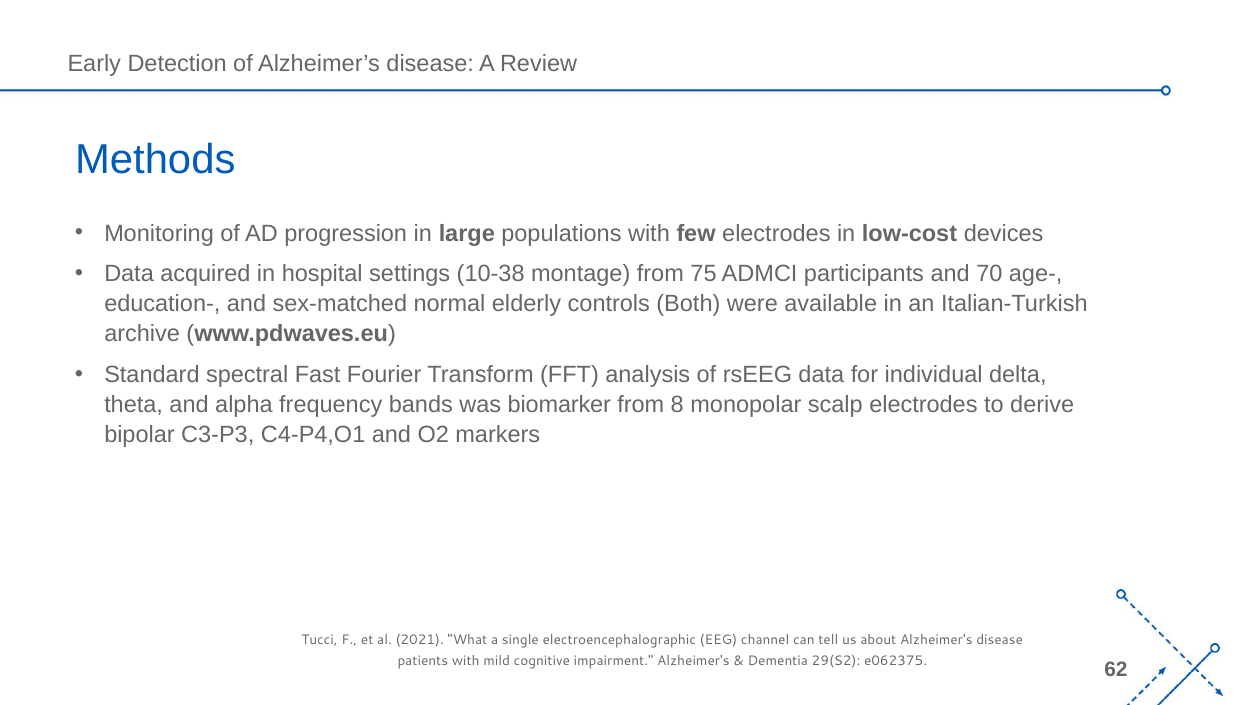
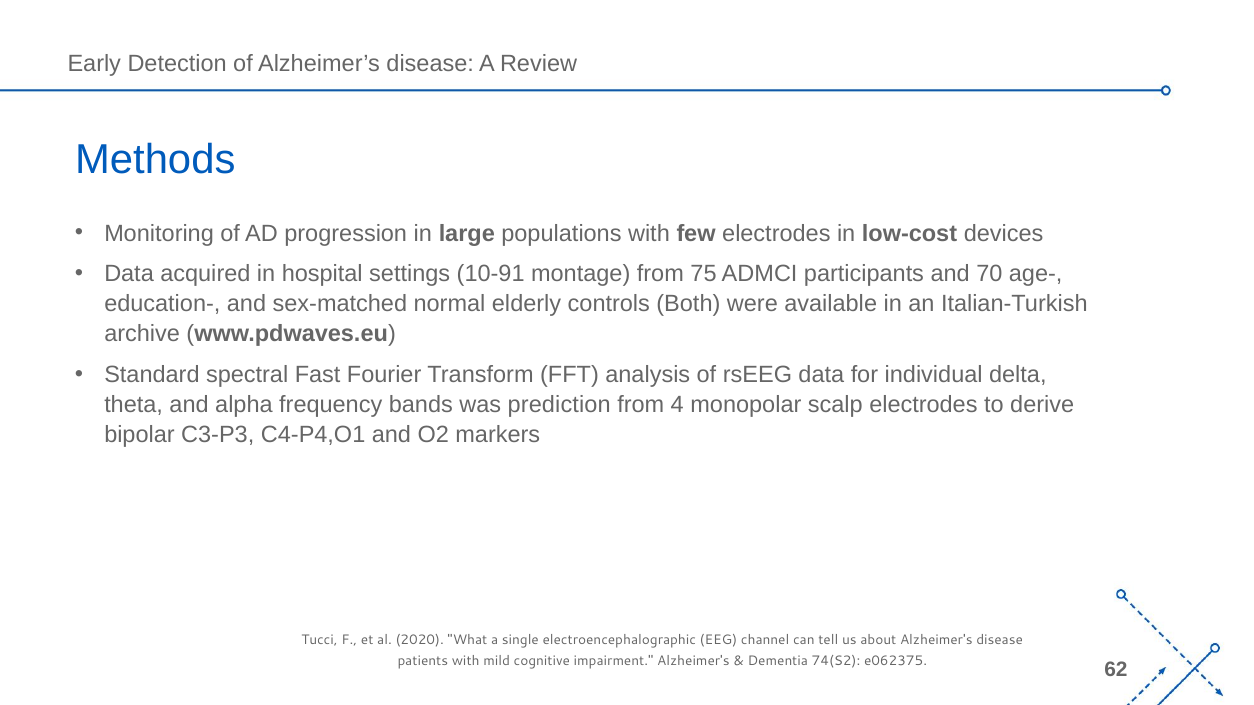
10-38: 10-38 -> 10-91 (491, 274)
biomarker: biomarker -> prediction (559, 405)
8: 8 -> 4 (677, 405)
2021: 2021 -> 2020 (420, 640)
29(S2: 29(S2 -> 74(S2 (836, 662)
